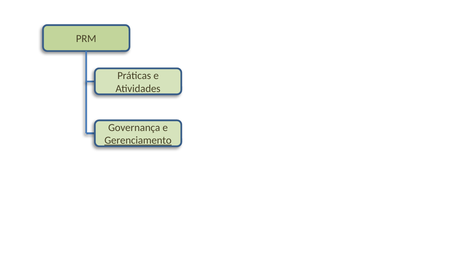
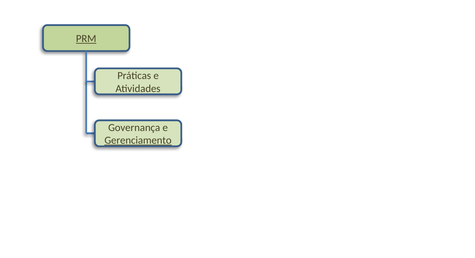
PRM underline: none -> present (86, 39)
